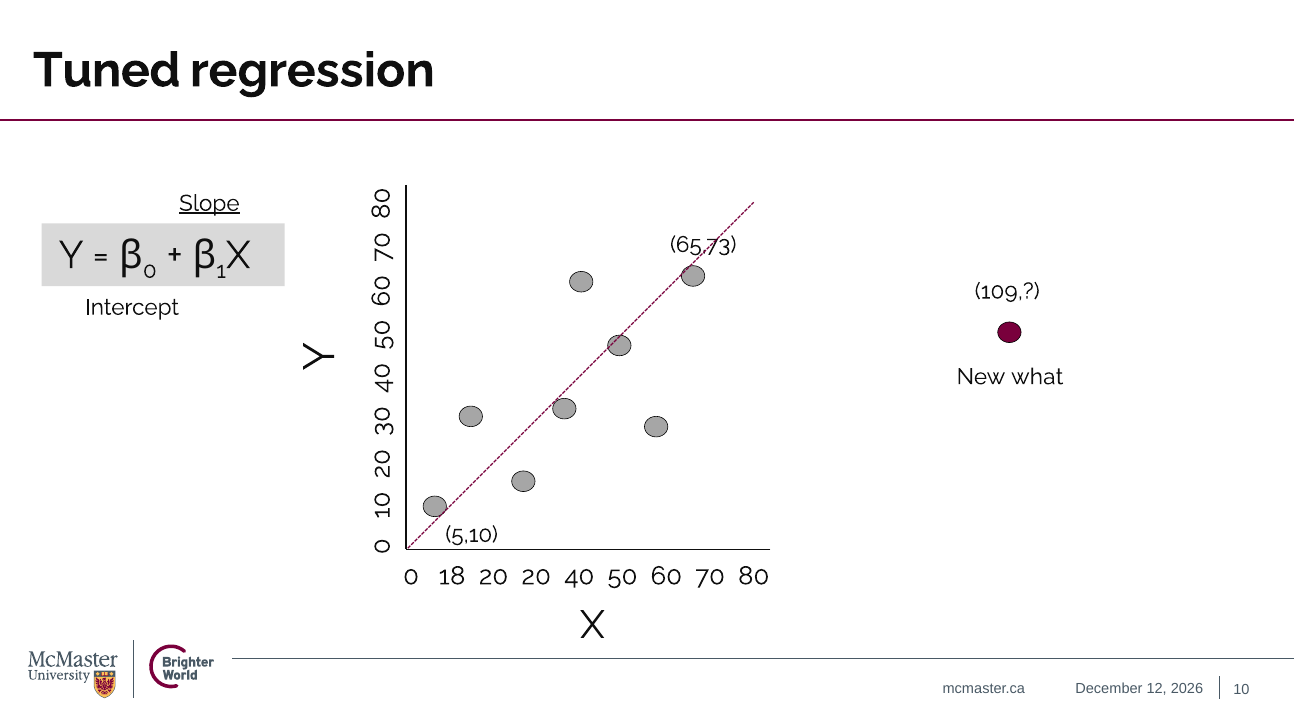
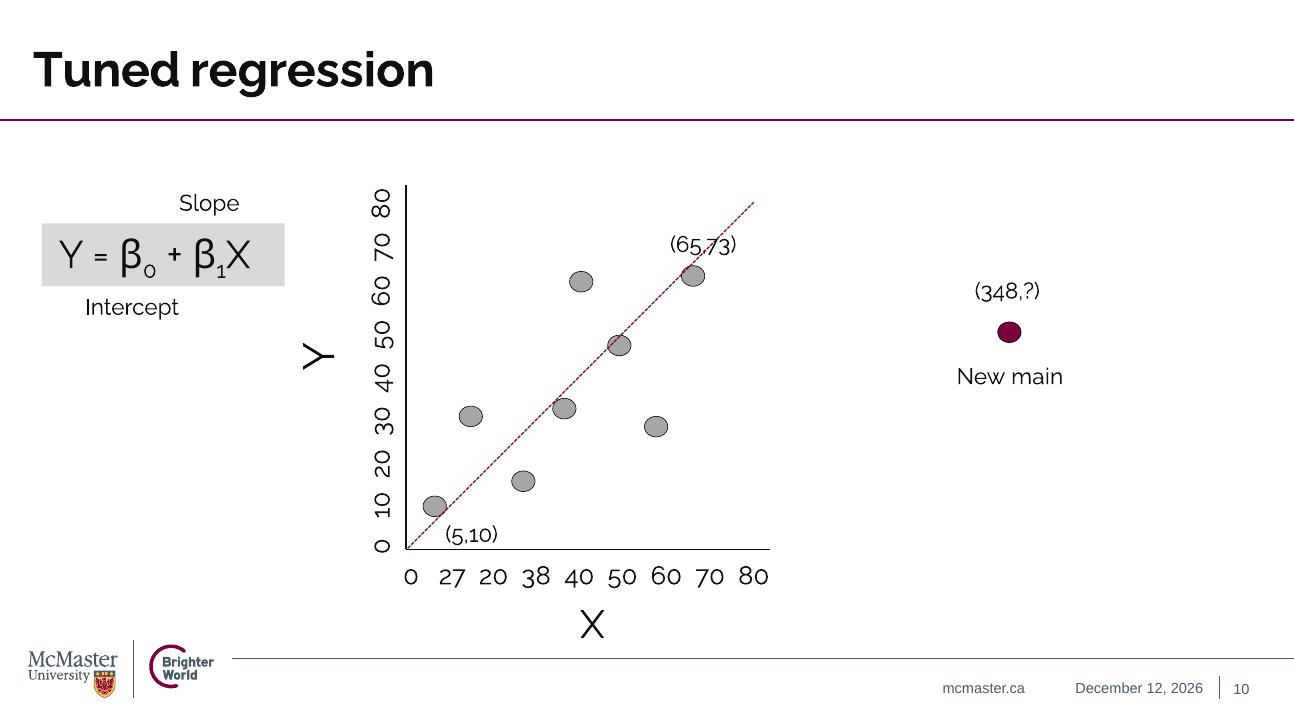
Slope underline: present -> none (209, 203)
109: 109 -> 348 (1007, 291)
what: what -> main (1037, 377)
18: 18 -> 27 (452, 576)
20 20: 20 -> 38 (536, 576)
